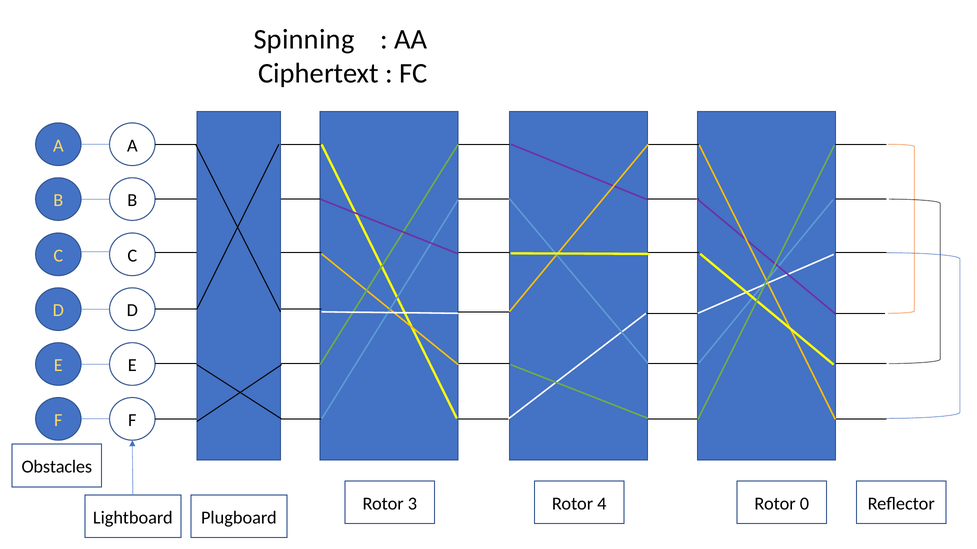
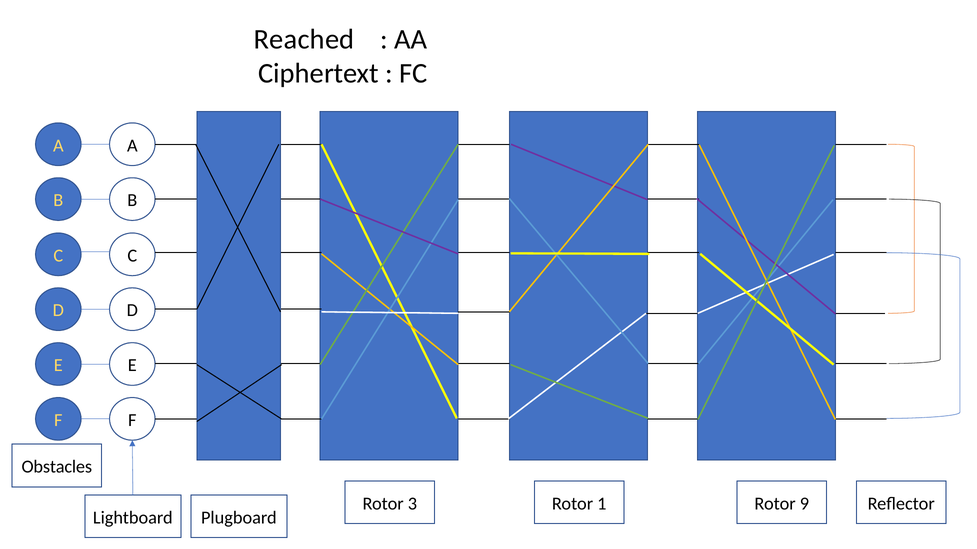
Spinning: Spinning -> Reached (304, 39)
4: 4 -> 1 (602, 504)
0: 0 -> 9 (804, 504)
